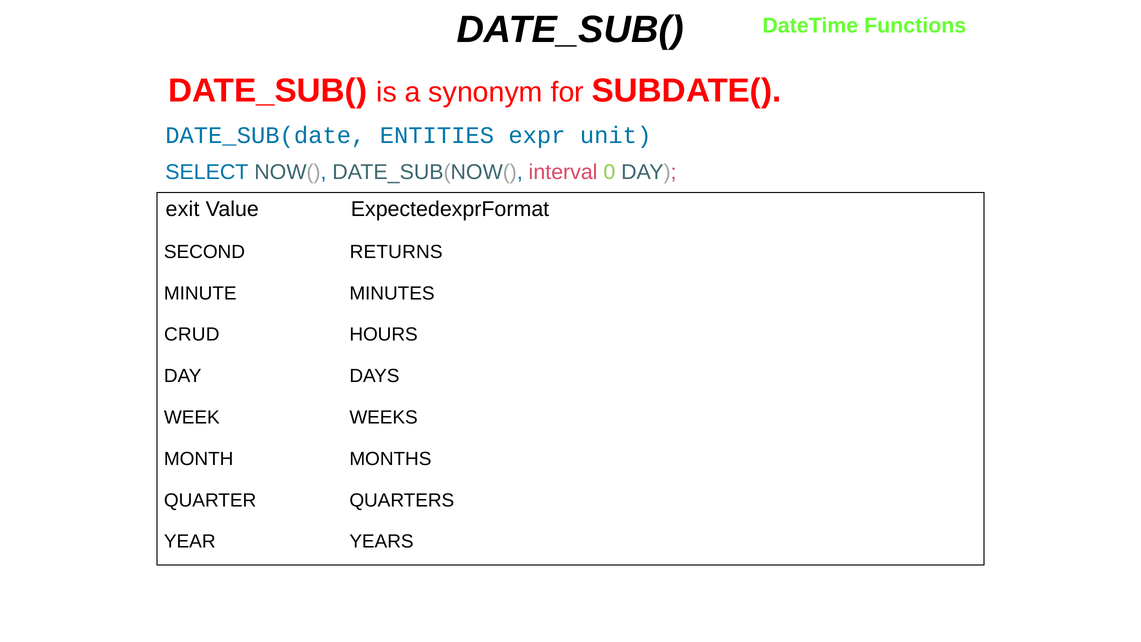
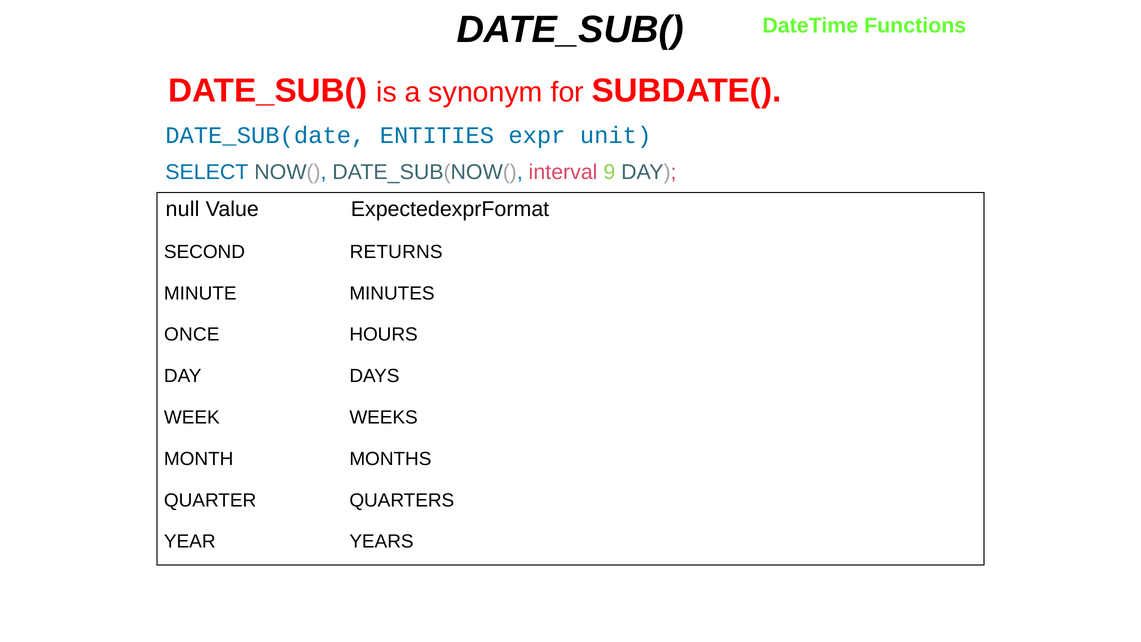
0: 0 -> 9 (609, 172)
exit: exit -> null (183, 209)
CRUD: CRUD -> ONCE (192, 335)
